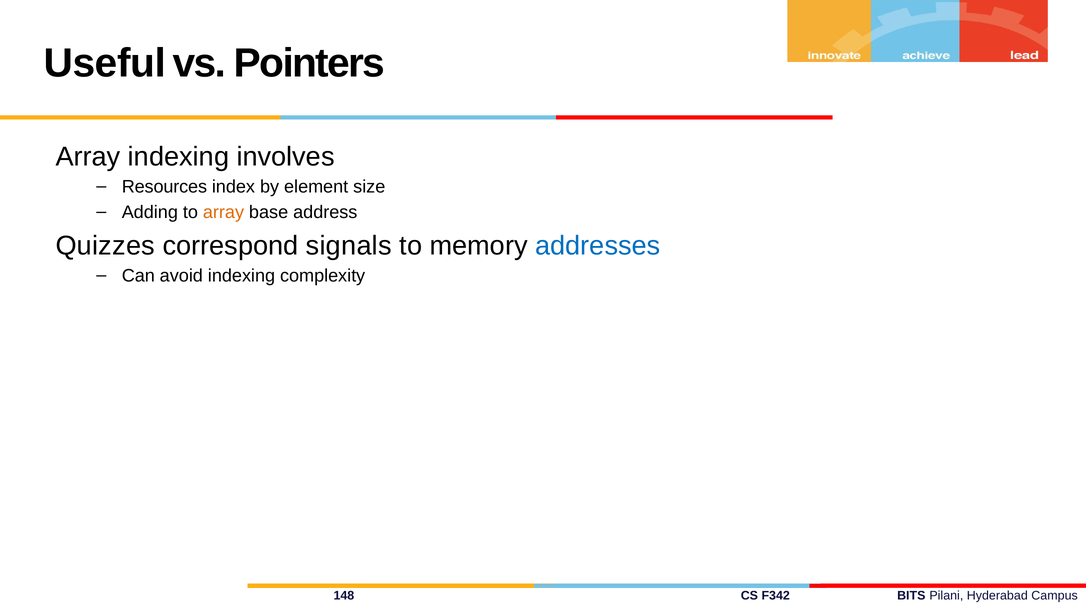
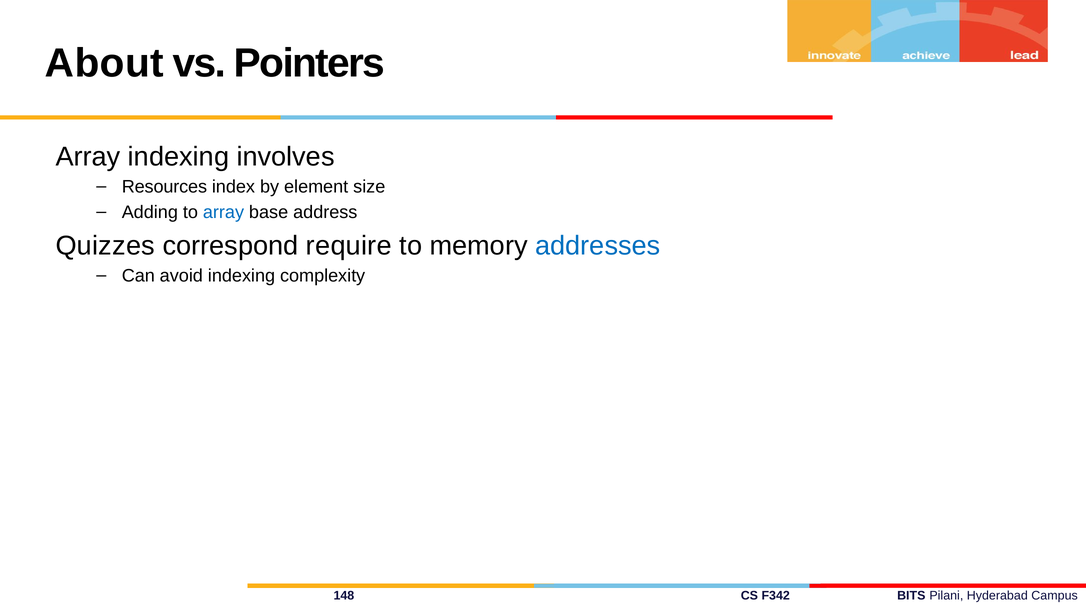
Useful: Useful -> About (104, 63)
array colour: orange -> blue (223, 212)
signals: signals -> require (349, 245)
